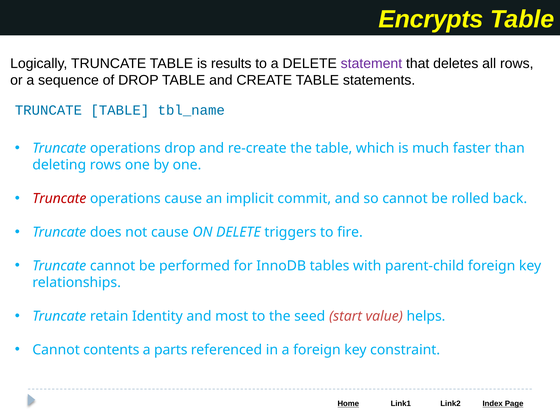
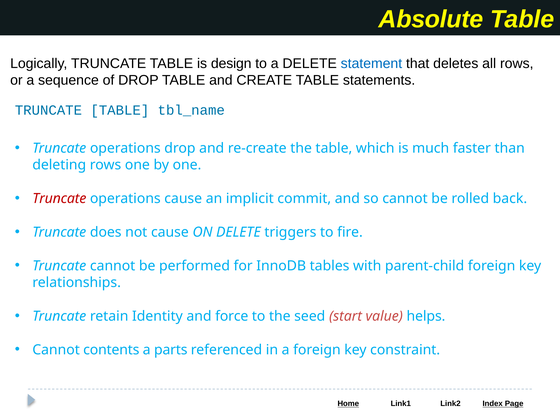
Encrypts: Encrypts -> Absolute (431, 19)
results: results -> design (231, 63)
statement colour: purple -> blue (371, 63)
most: most -> force (232, 316)
